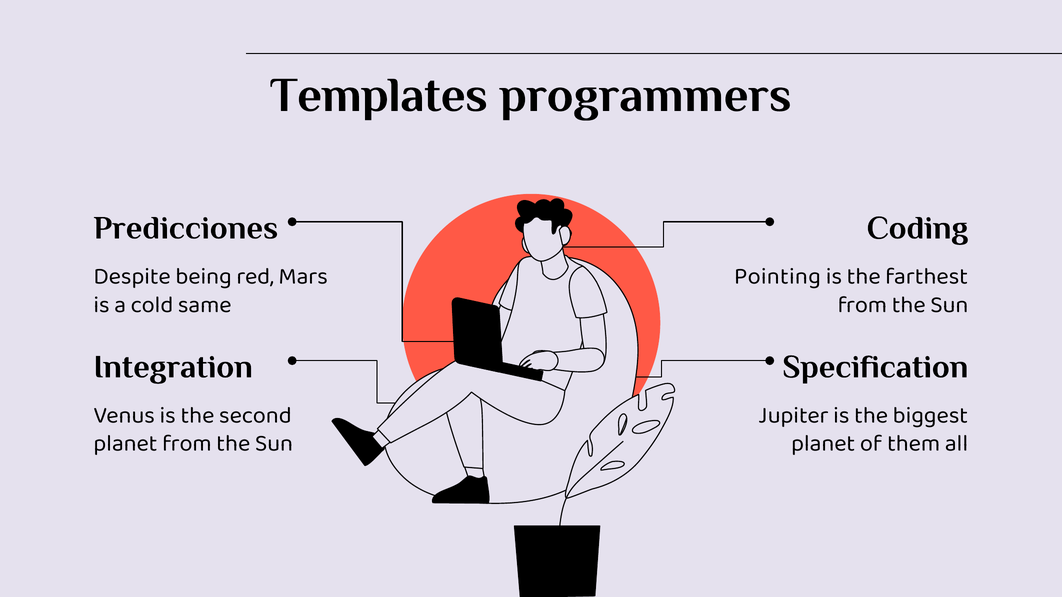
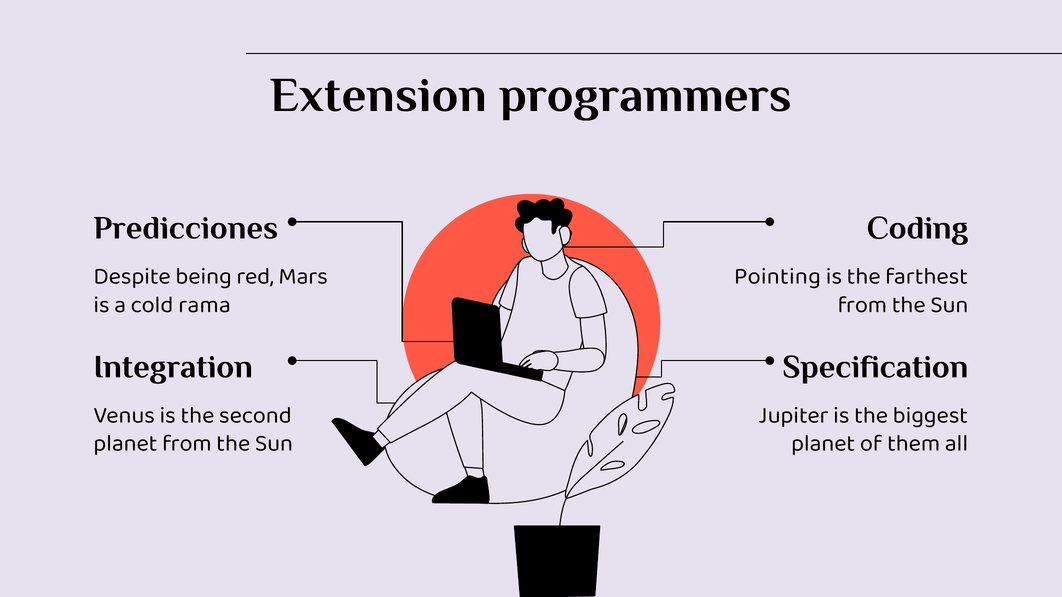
Templates: Templates -> Extension (378, 95)
same: same -> rama (205, 304)
